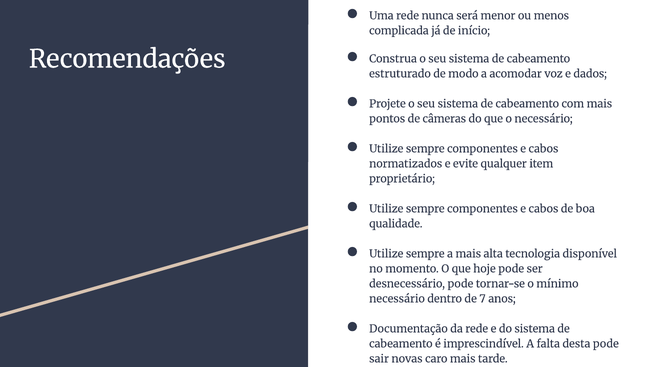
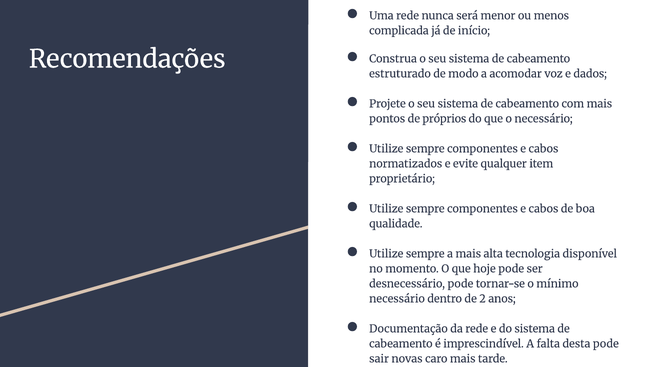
câmeras: câmeras -> próprios (444, 119)
7: 7 -> 2 (483, 299)
